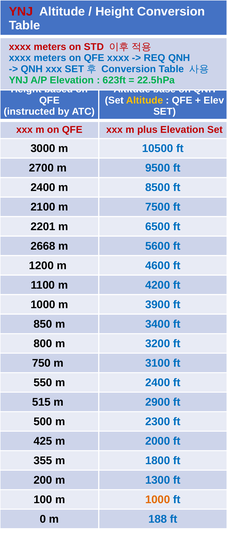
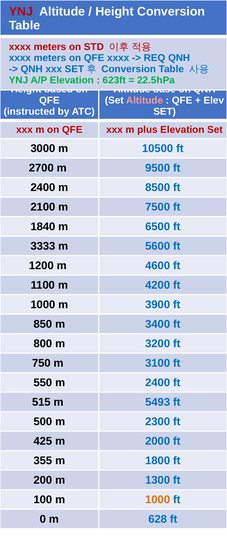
Altitude colour: yellow -> pink (145, 101)
2201: 2201 -> 1840 (43, 227)
2668: 2668 -> 3333 (43, 247)
2900: 2900 -> 5493 (158, 403)
188: 188 -> 628 (158, 520)
